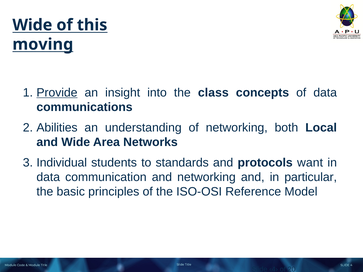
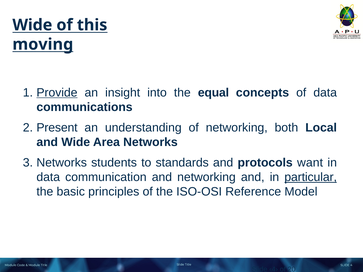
class: class -> equal (213, 93)
Abilities: Abilities -> Present (57, 128)
Individual: Individual -> Networks (62, 163)
particular underline: none -> present (311, 177)
